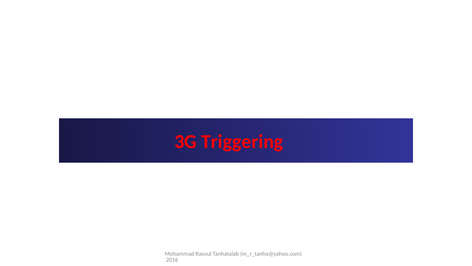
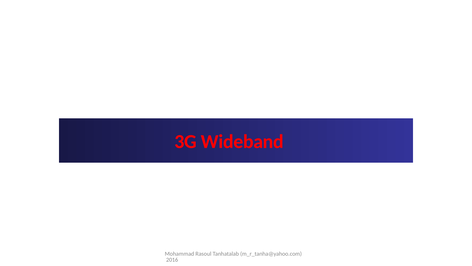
Triggering: Triggering -> Wideband (242, 141)
